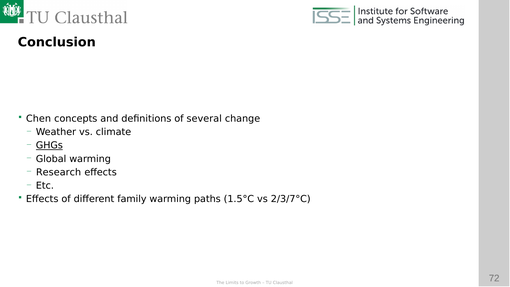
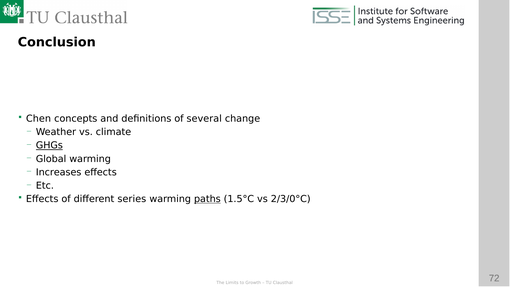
Research: Research -> Increases (59, 172)
family: family -> series (132, 199)
paths underline: none -> present (207, 199)
2/3/7°C: 2/3/7°C -> 2/3/0°C (291, 199)
